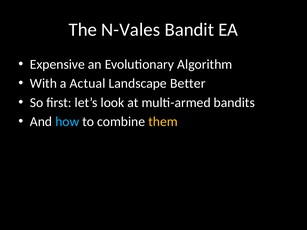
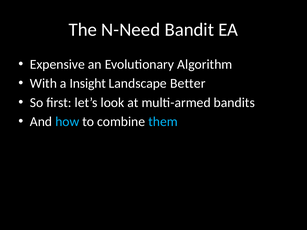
N-Vales: N-Vales -> N-Need (131, 30)
Actual: Actual -> Insight (88, 84)
them colour: yellow -> light blue (163, 122)
